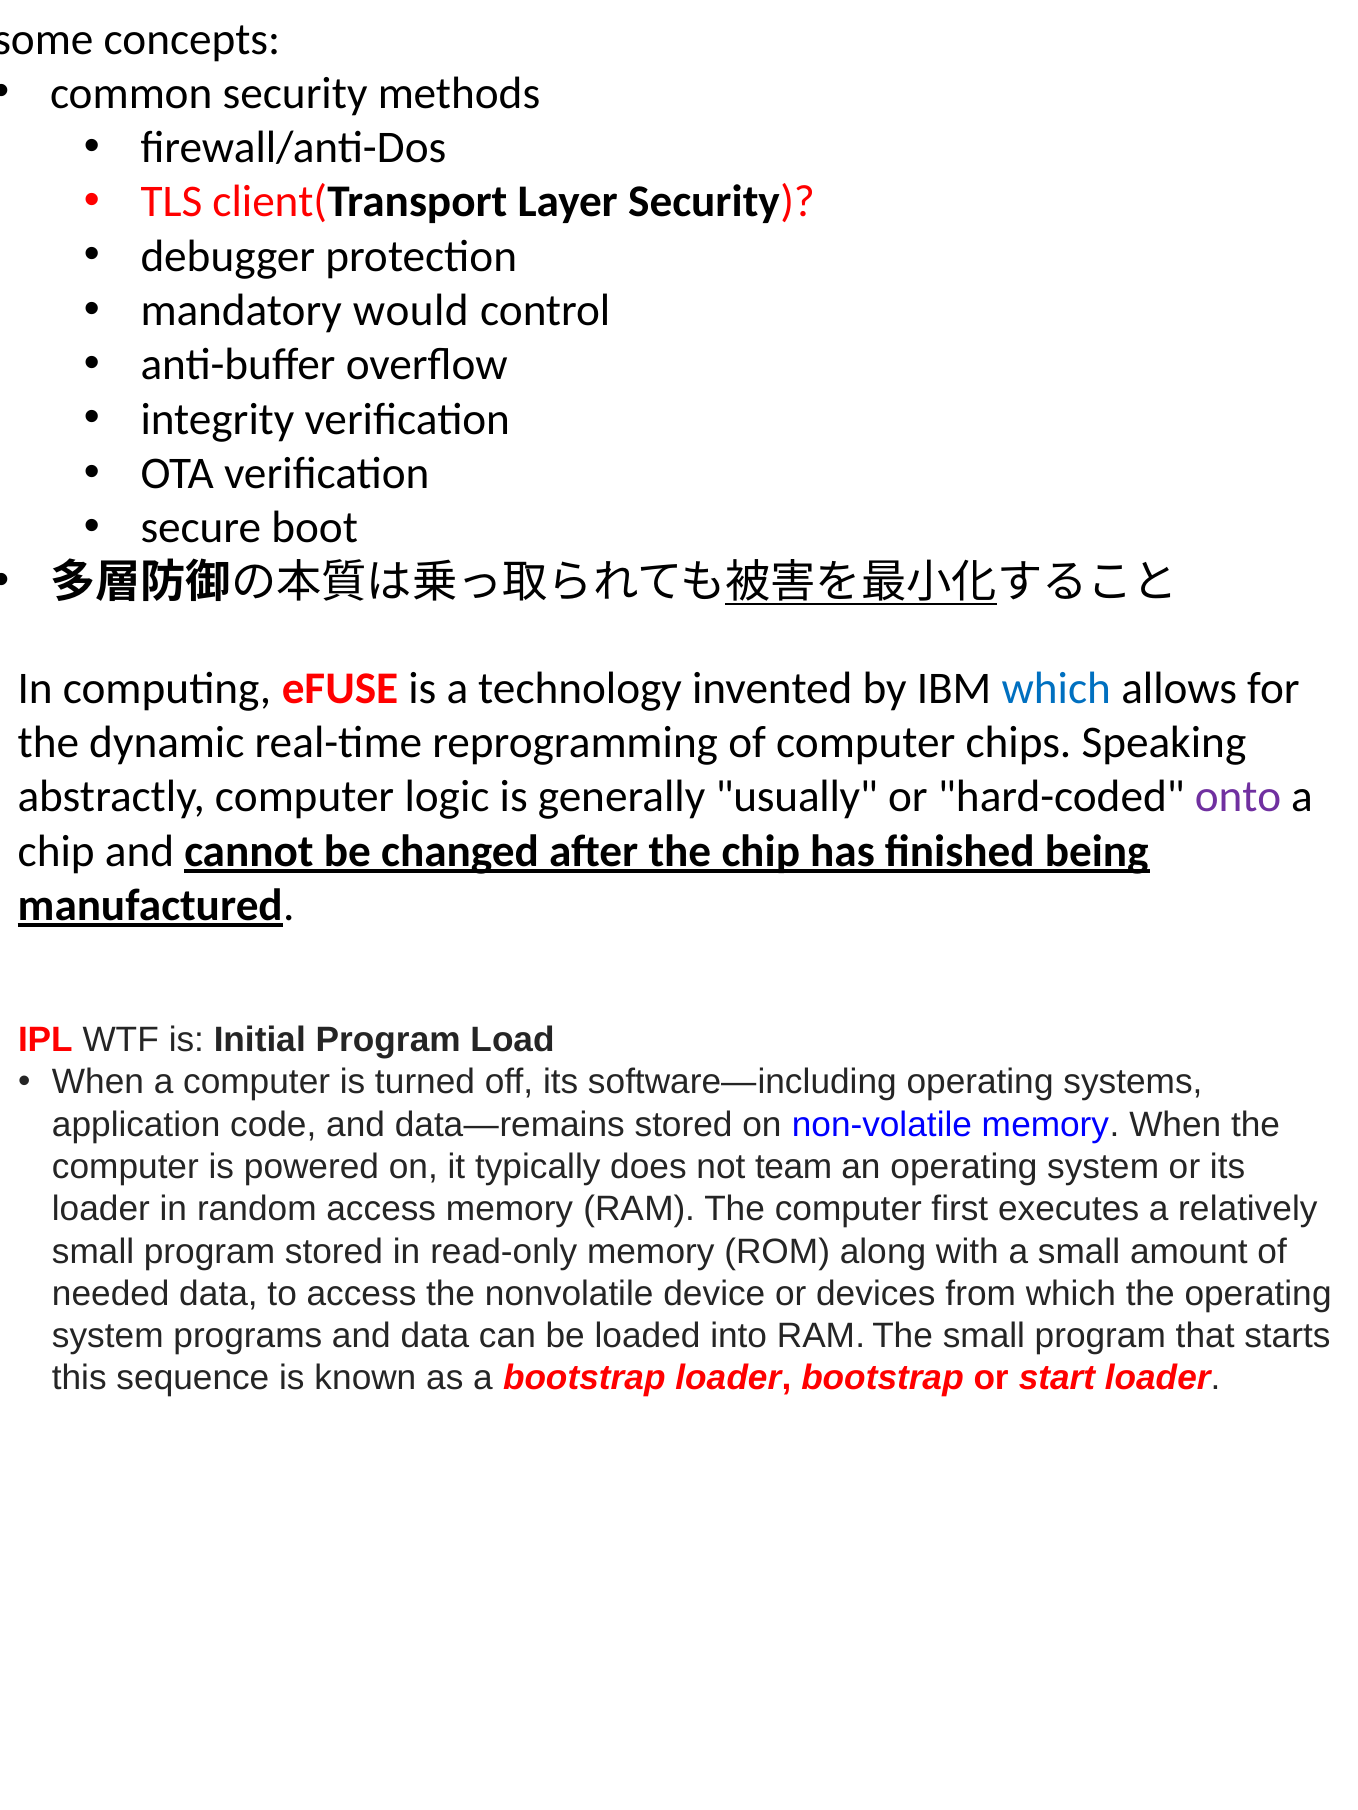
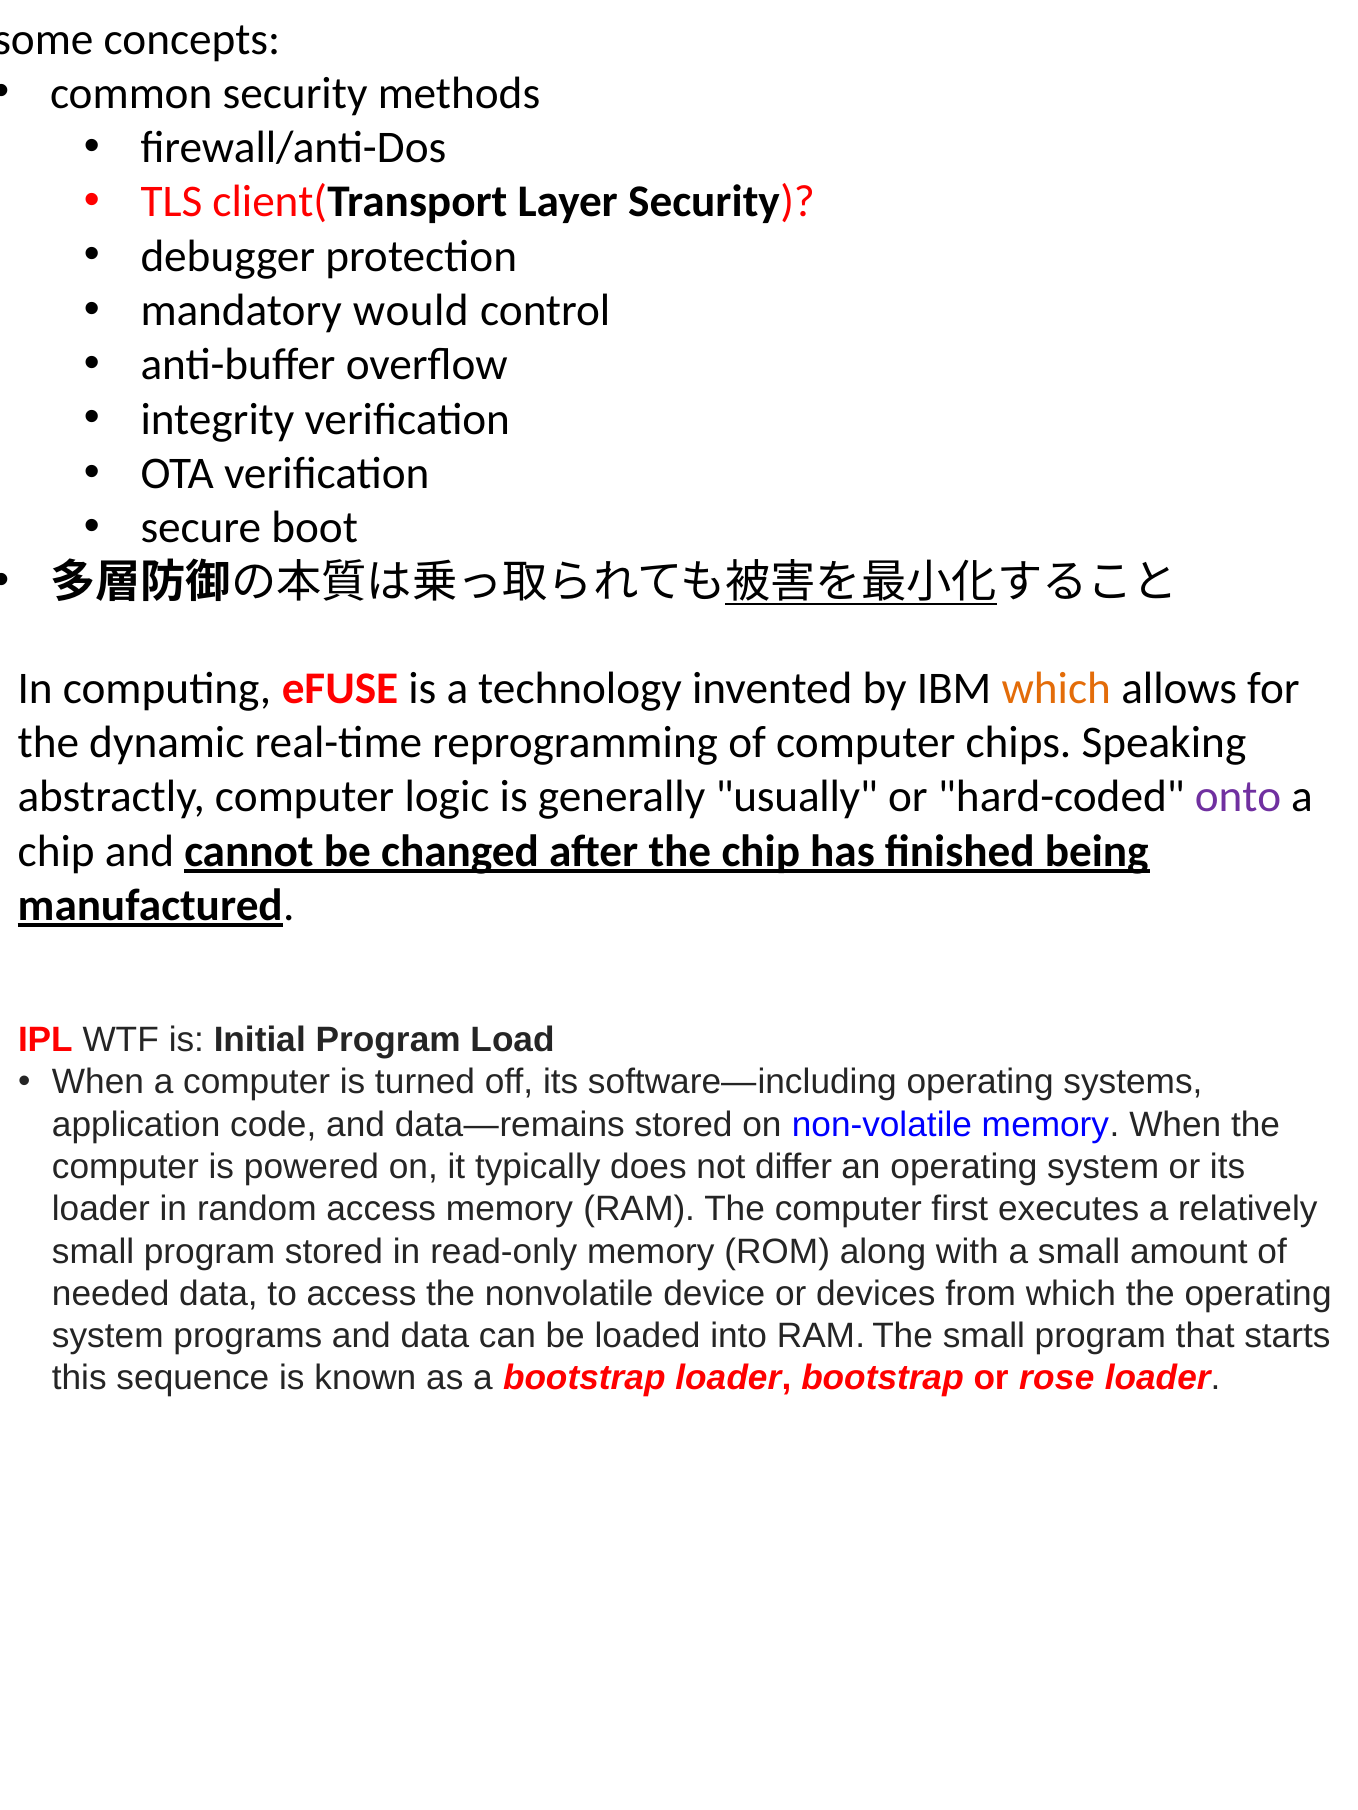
which colour: blue -> orange (1056, 689)
team: team -> differ (794, 1167)
start: start -> rose (1057, 1379)
